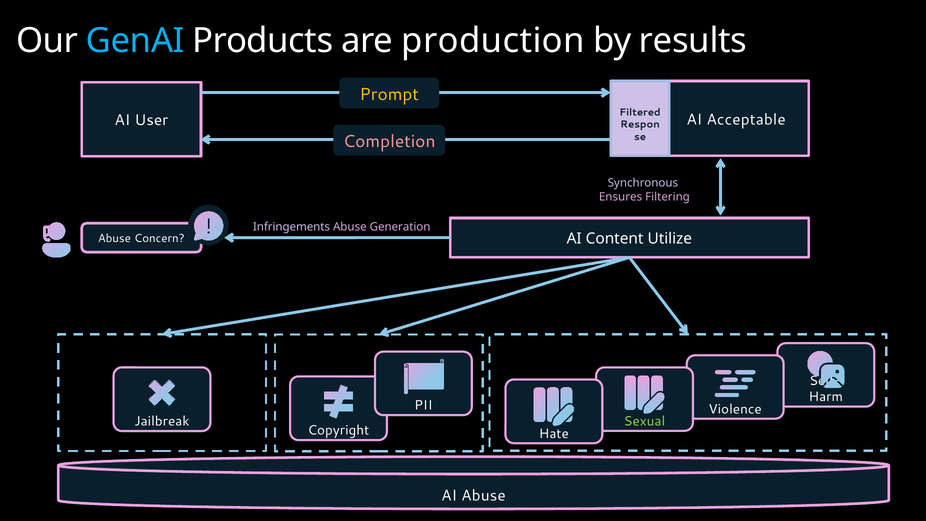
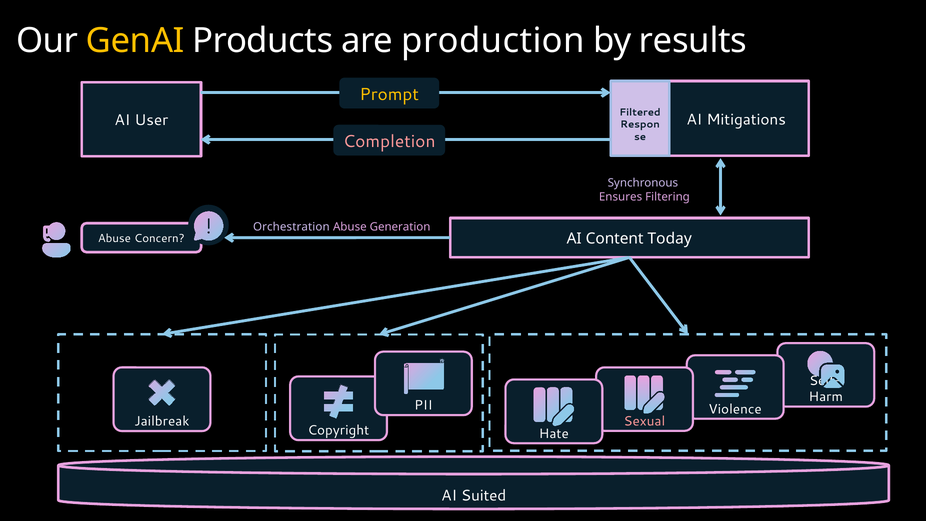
GenAI colour: light blue -> yellow (135, 41)
Acceptable: Acceptable -> Mitigations (746, 119)
Infringements: Infringements -> Orchestration (291, 227)
Utilize: Utilize -> Today (670, 239)
Sexual colour: light green -> pink (644, 421)
AI Abuse: Abuse -> Suited (484, 495)
